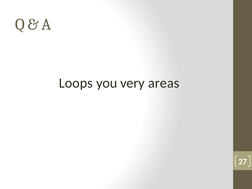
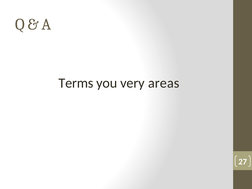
Loops: Loops -> Terms (76, 83)
